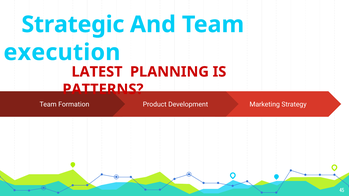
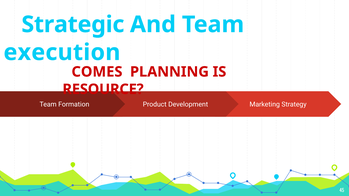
LATEST: LATEST -> COMES (97, 72)
PATTERNS: PATTERNS -> RESOURCE (103, 89)
